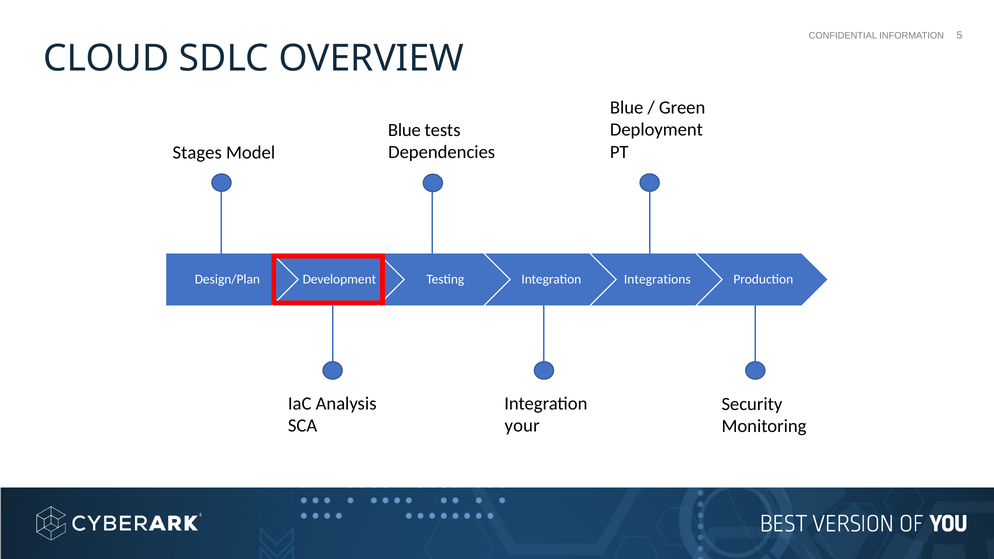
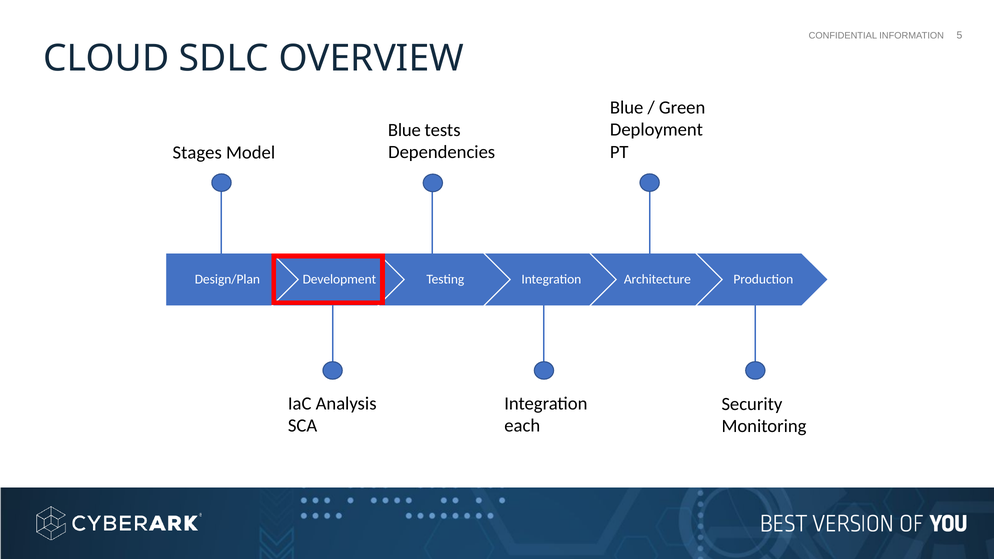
Integrations: Integrations -> Architecture (657, 279)
your: your -> each (522, 426)
